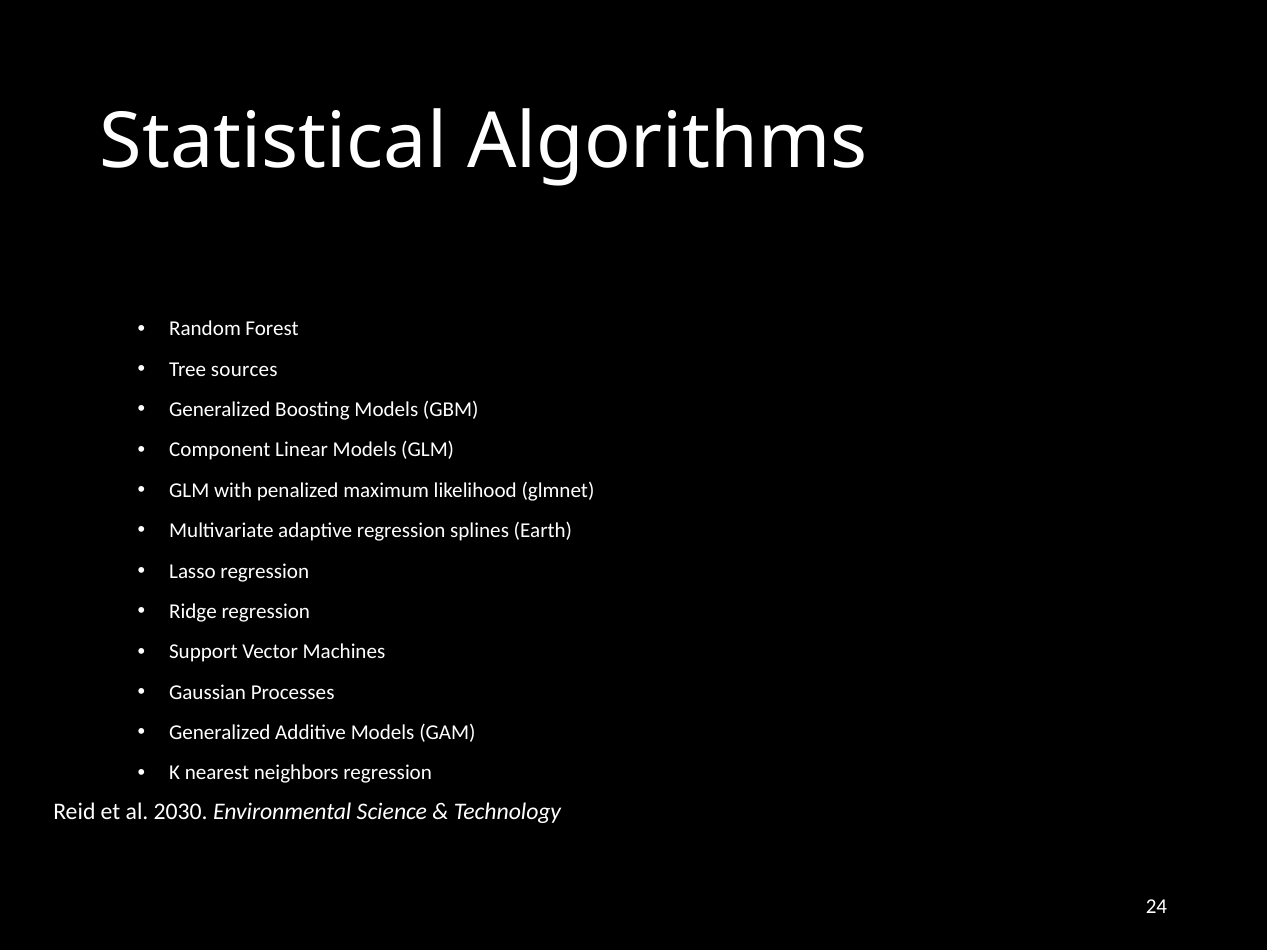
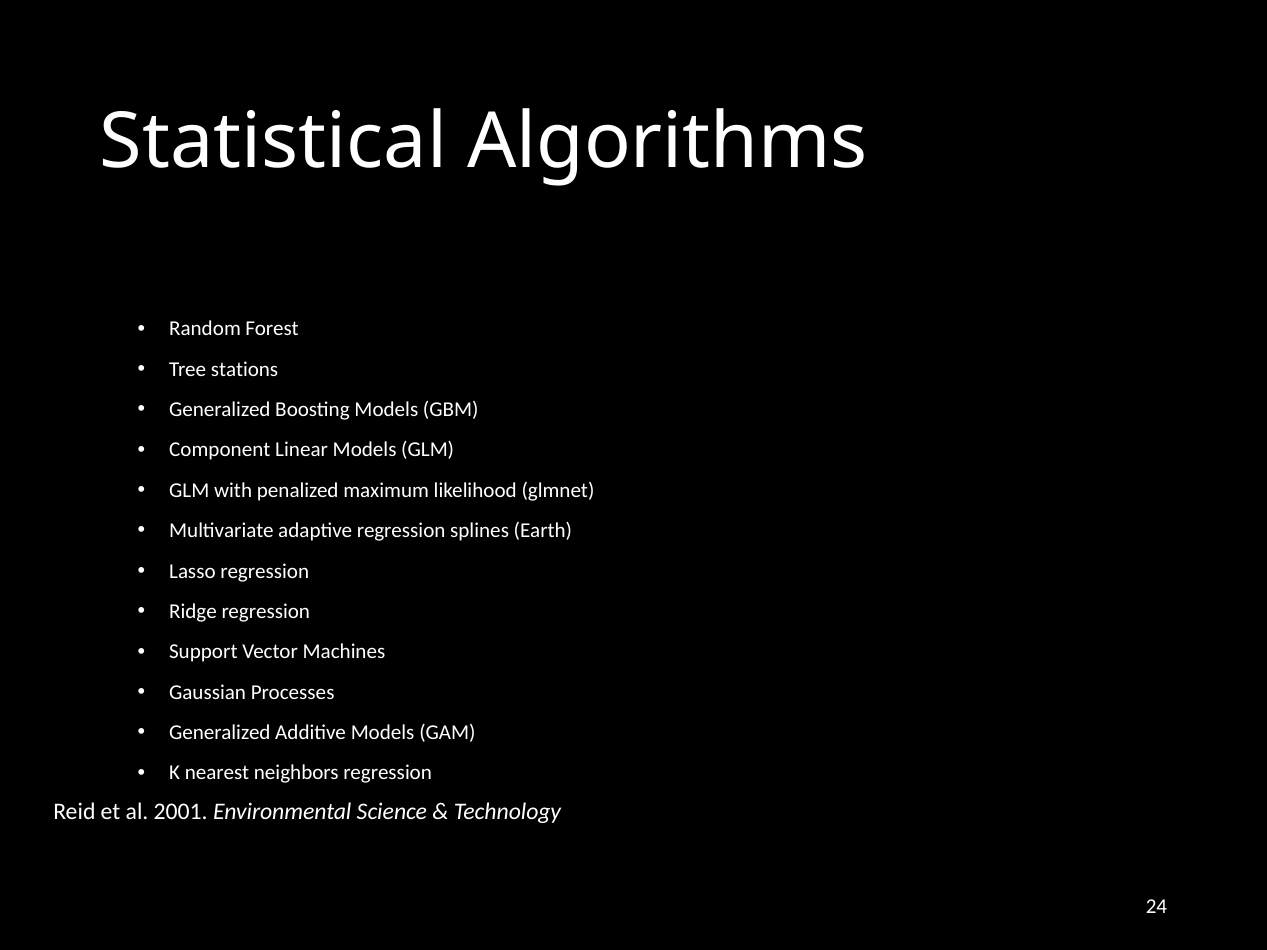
sources: sources -> stations (244, 369)
2030: 2030 -> 2001 (181, 812)
